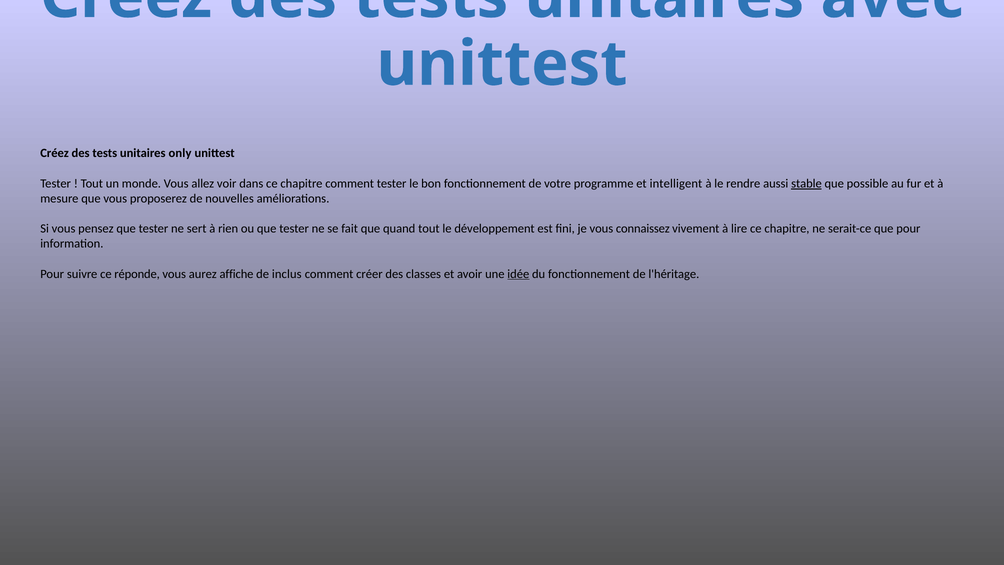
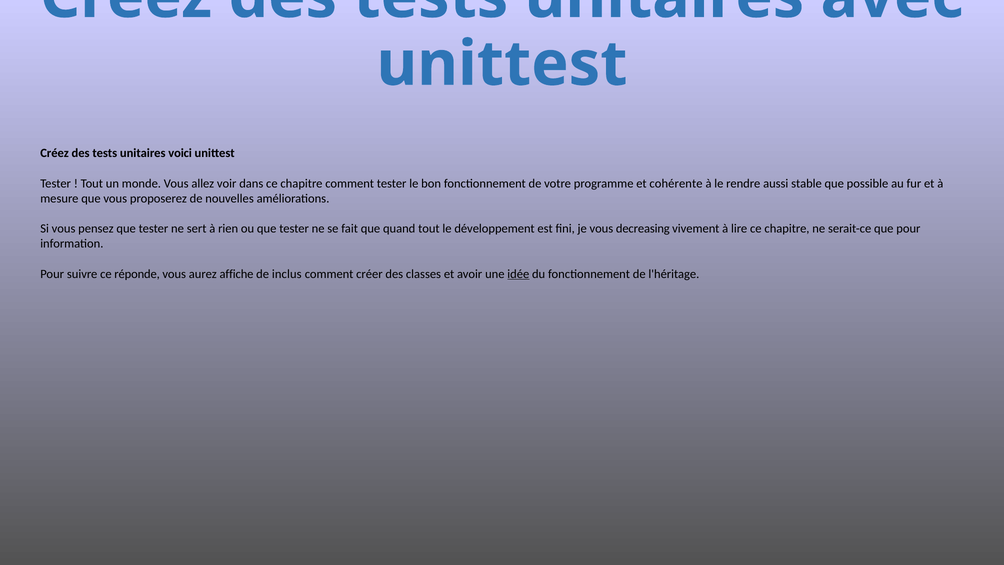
only: only -> voici (180, 153)
intelligent: intelligent -> cohérente (676, 183)
stable underline: present -> none (806, 183)
connaissez: connaissez -> decreasing (643, 229)
